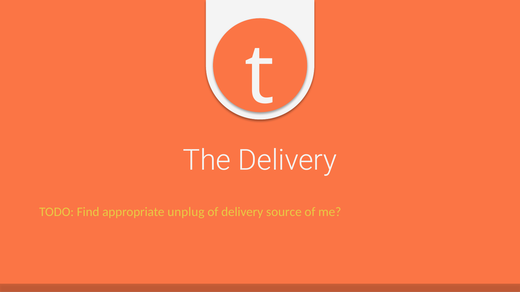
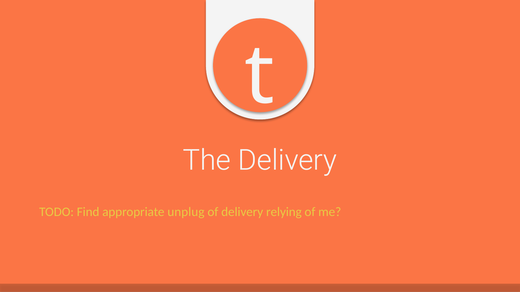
source: source -> relying (284, 212)
